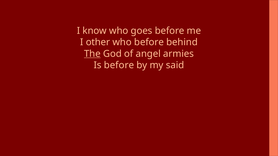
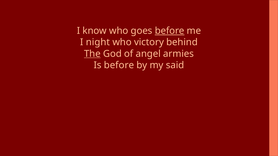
before underline: none -> present (170, 31)
other: other -> night (98, 42)
who before: before -> victory (149, 42)
